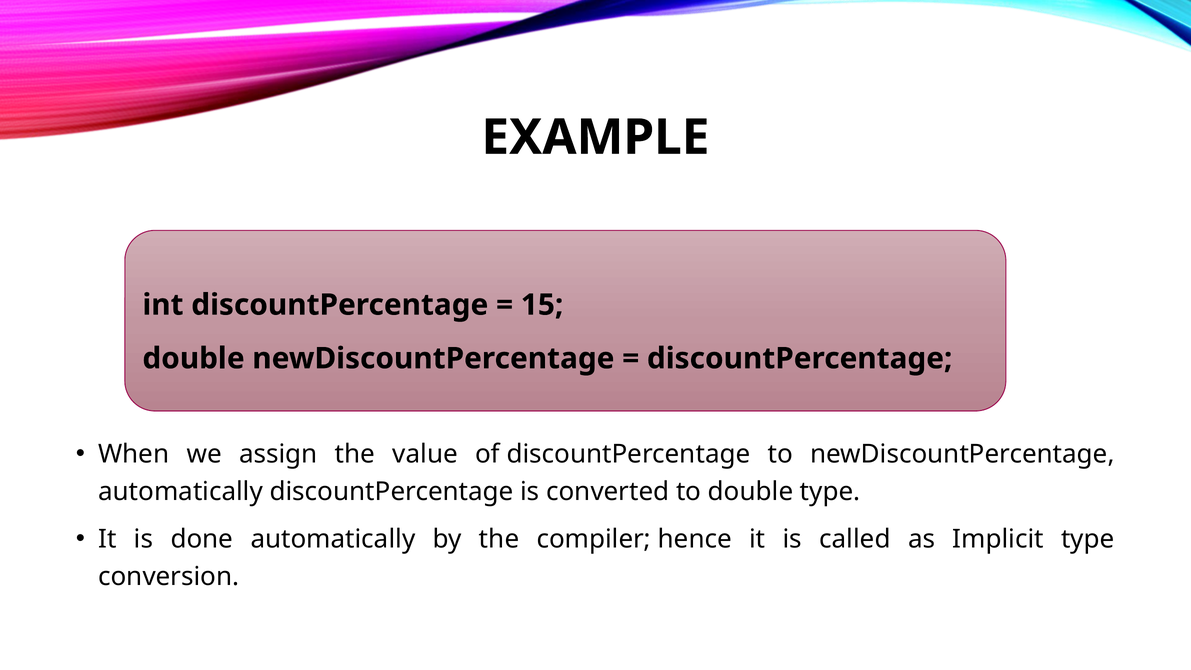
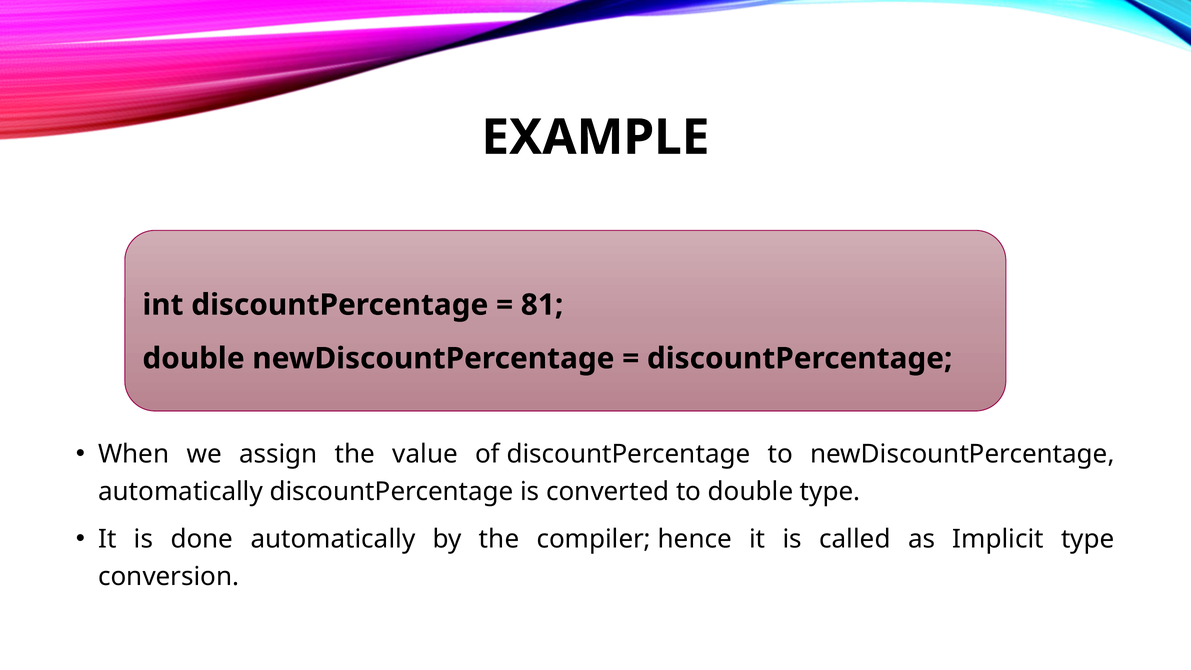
15: 15 -> 81 (542, 305)
